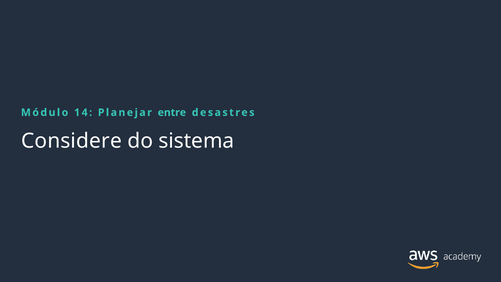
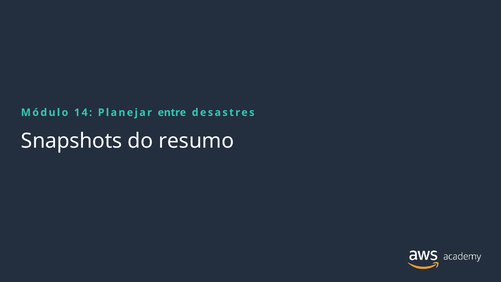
Considere: Considere -> Snapshots (72, 141)
sistema: sistema -> resumo (196, 141)
